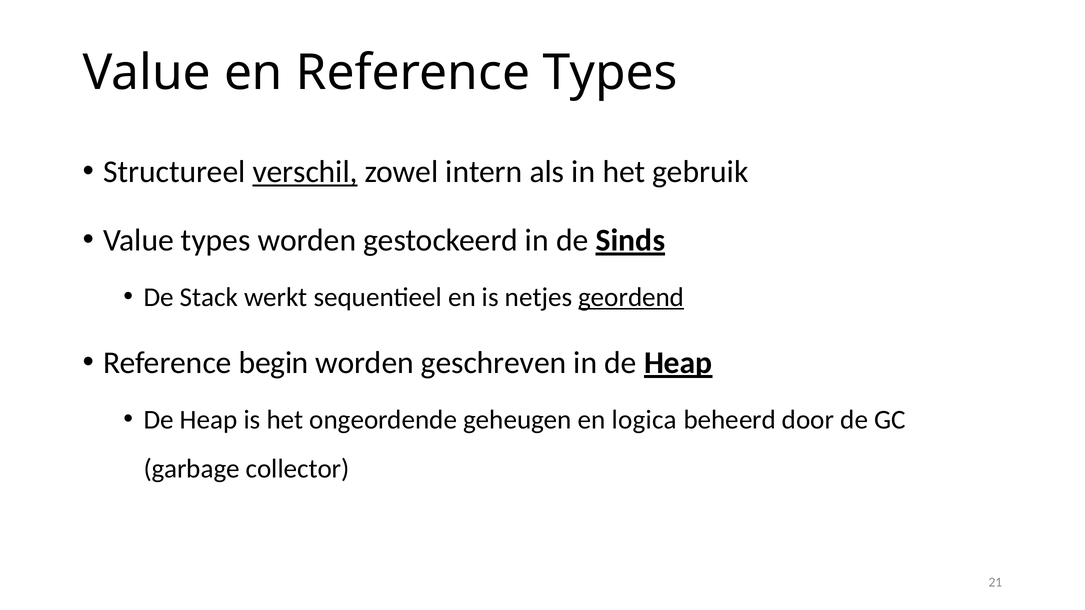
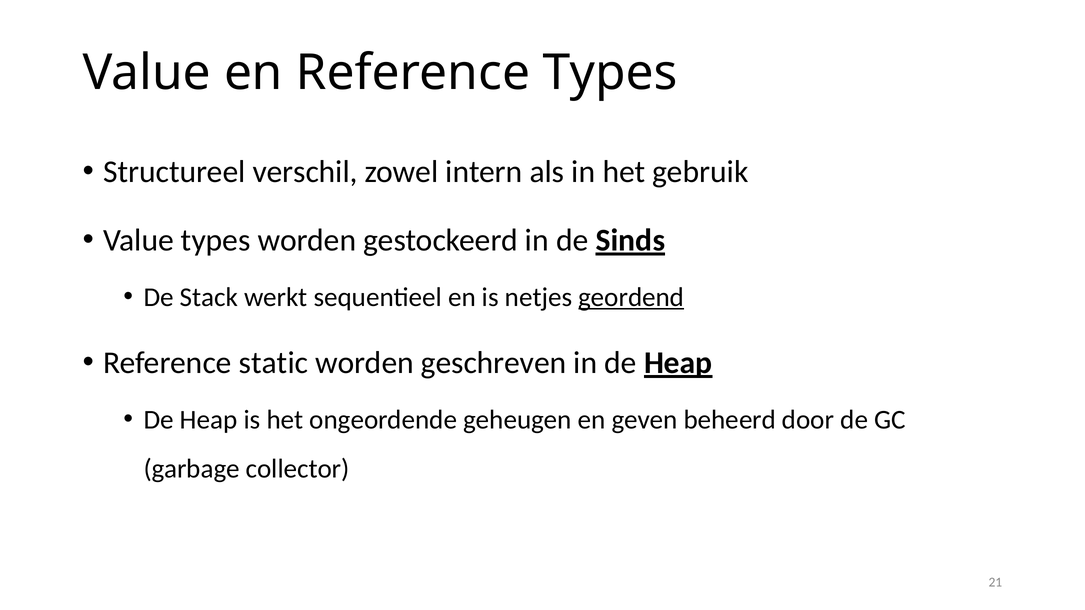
verschil underline: present -> none (305, 172)
begin: begin -> static (274, 363)
logica: logica -> geven (644, 420)
